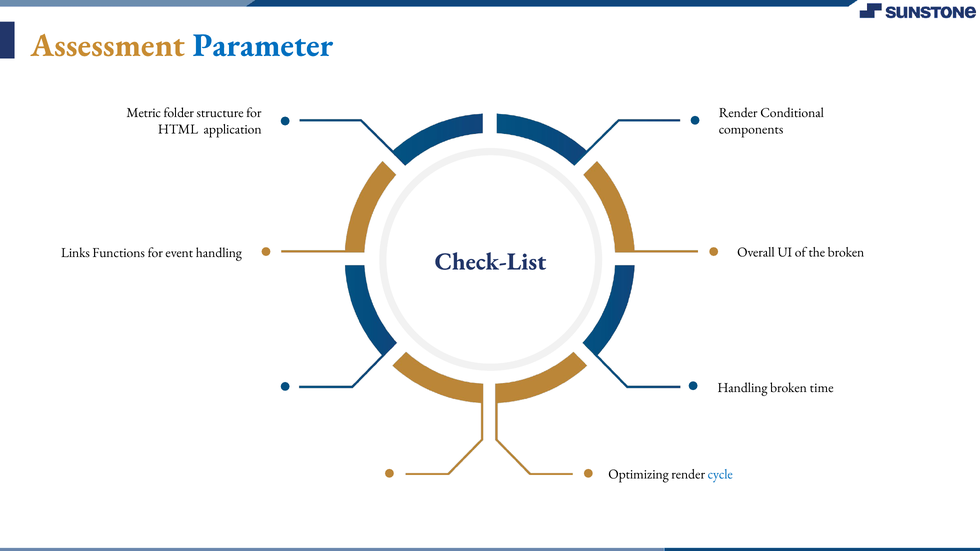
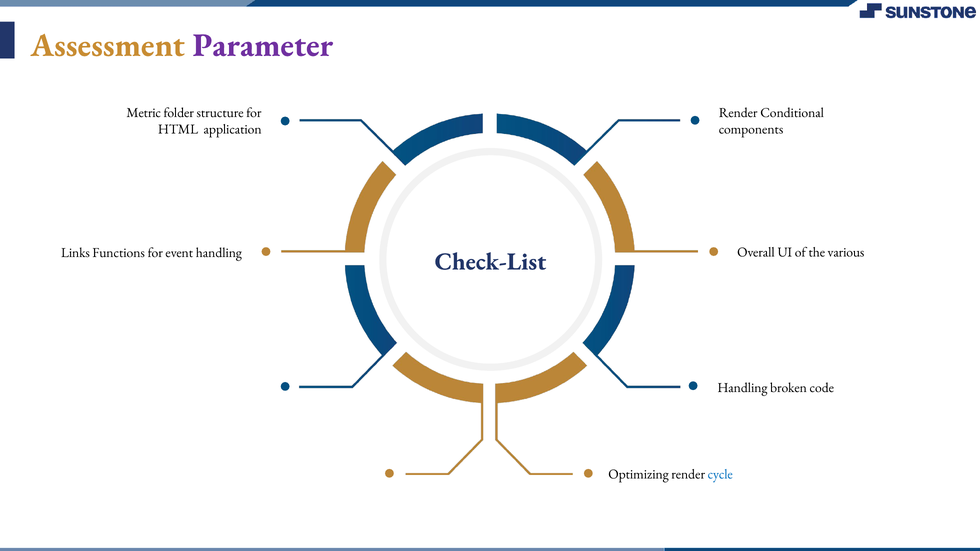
Parameter colour: blue -> purple (263, 45)
the broken: broken -> various (846, 253)
time: time -> code (822, 388)
